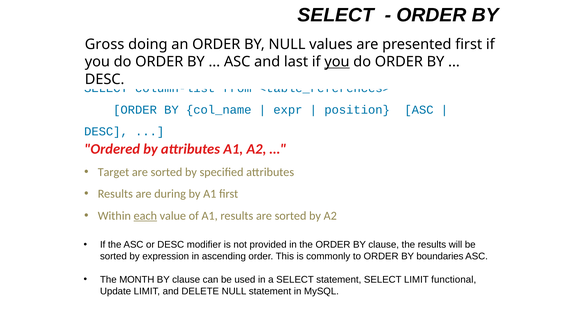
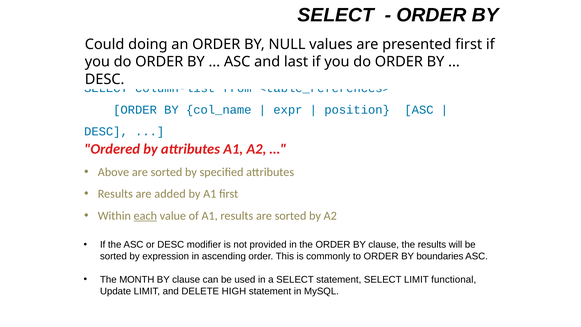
Gross: Gross -> Could (105, 44)
you underline: present -> none (337, 62)
Target: Target -> Above (113, 172)
during: during -> added (170, 194)
DELETE NULL: NULL -> HIGH (234, 291)
